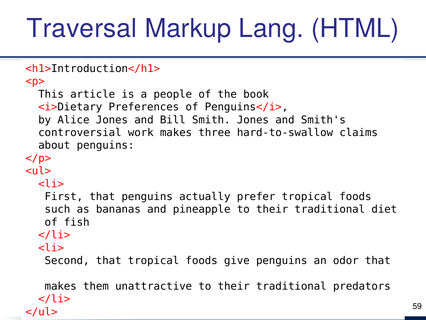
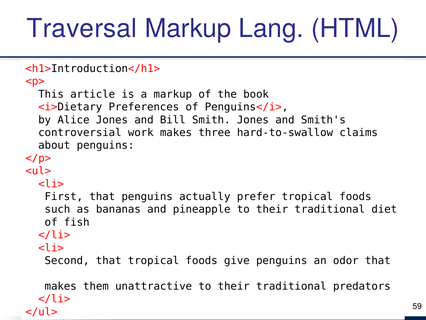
a people: people -> markup (173, 94)
